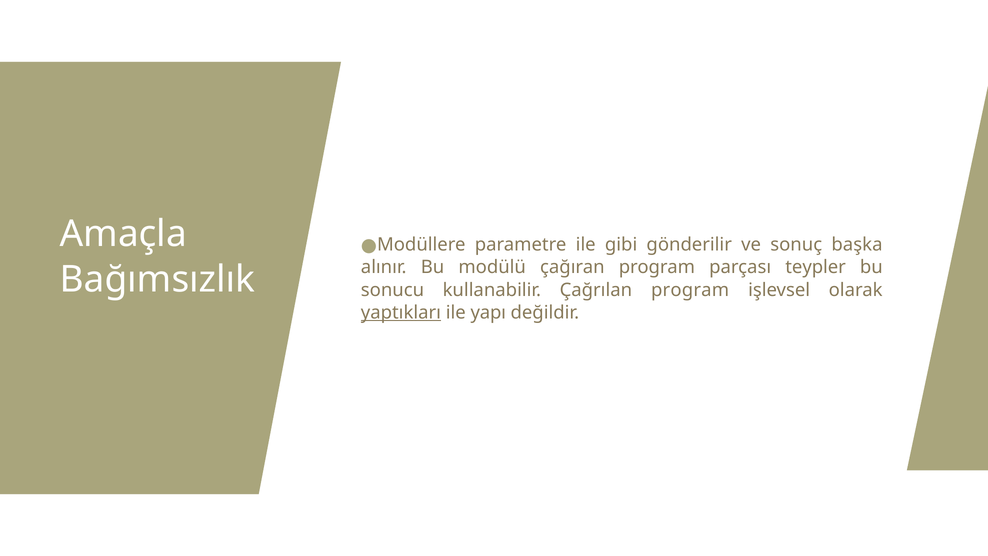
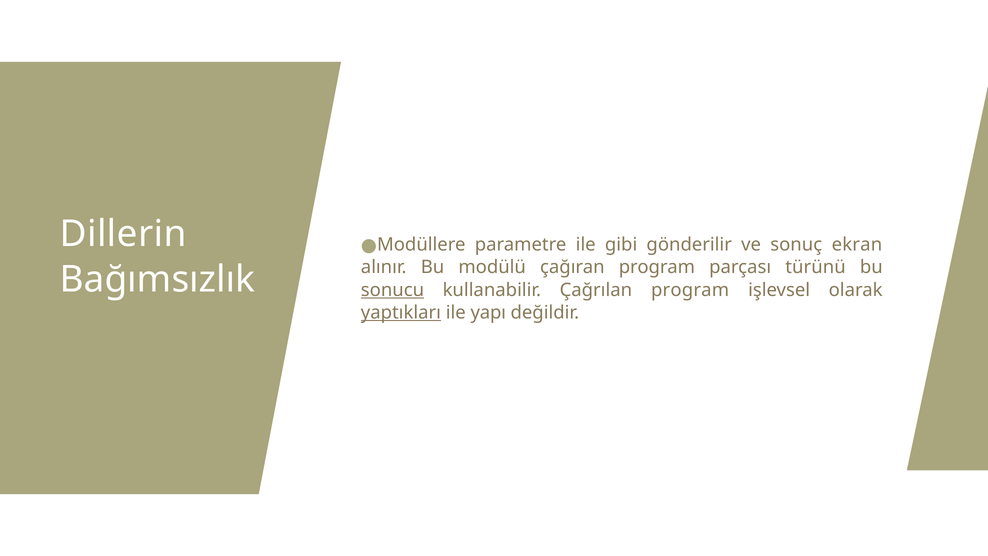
Amaçla: Amaçla -> Dillerin (123, 234)
başka: başka -> ekran (857, 244)
teypler: teypler -> türünü (816, 267)
sonucu underline: none -> present (392, 290)
